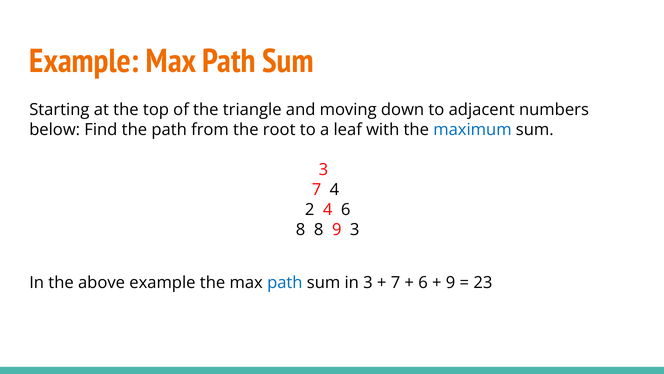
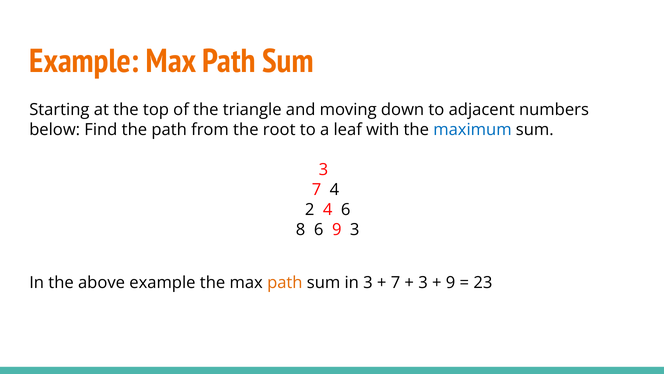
8 8: 8 -> 6 (319, 229)
path colour: blue -> orange (285, 282)
6: 6 -> 3 (423, 282)
